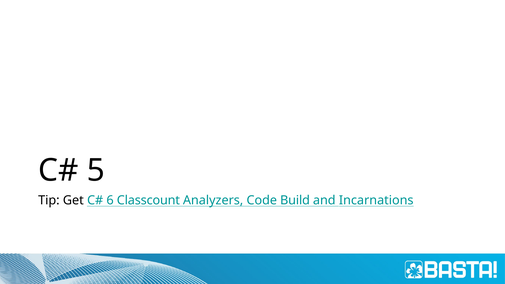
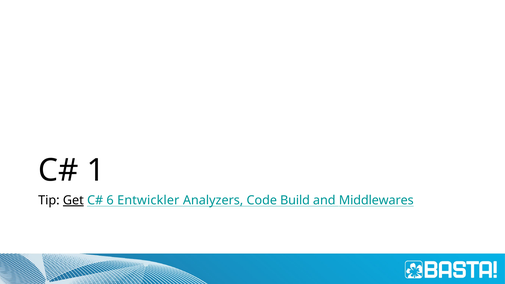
5: 5 -> 1 (96, 170)
Get underline: none -> present (73, 200)
Classcount: Classcount -> Entwickler (148, 200)
Incarnations: Incarnations -> Middlewares (376, 200)
